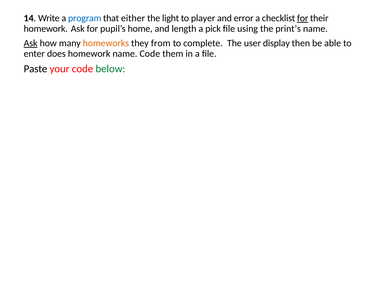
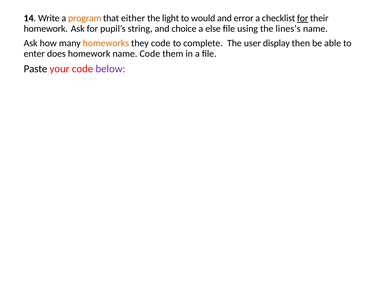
program colour: blue -> orange (85, 18)
player: player -> would (203, 18)
home: home -> string (140, 29)
length: length -> choice (184, 29)
pick: pick -> else (213, 29)
print’s: print’s -> lines’s (288, 29)
Ask underline: present -> none (31, 43)
they from: from -> code (161, 43)
below colour: green -> purple (110, 69)
